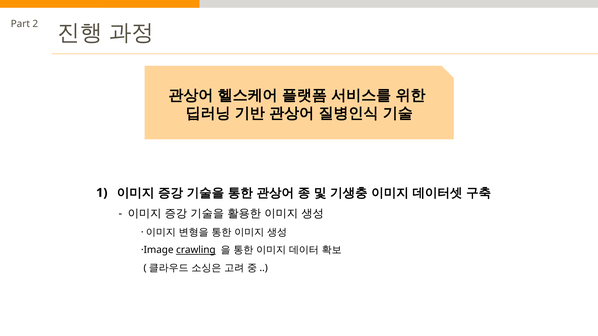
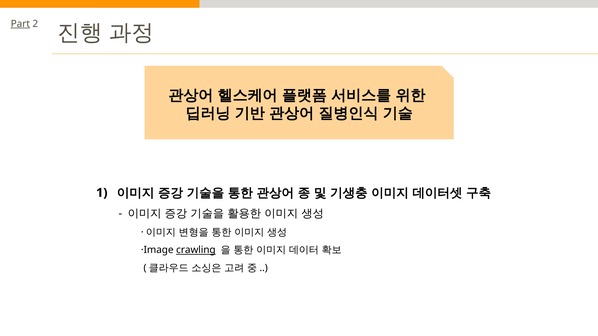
Part underline: none -> present (20, 24)
